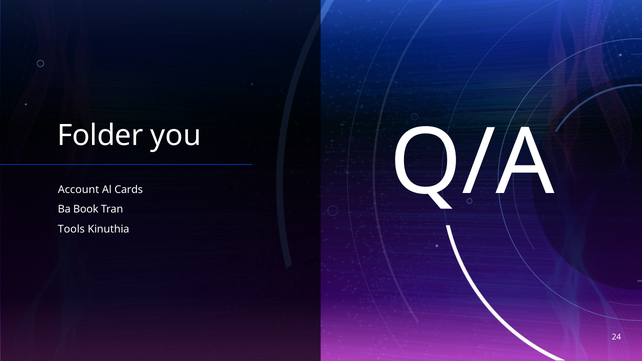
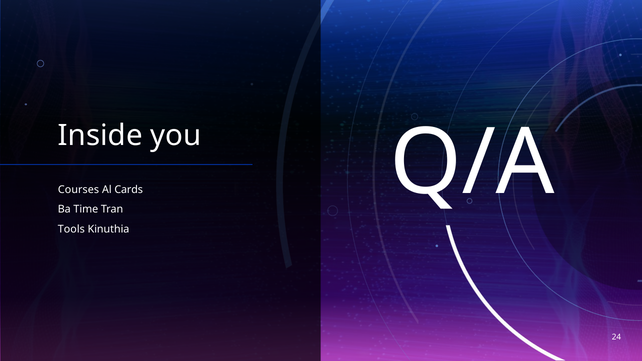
Folder: Folder -> Inside (100, 135)
Account: Account -> Courses (79, 190)
Book: Book -> Time (86, 210)
